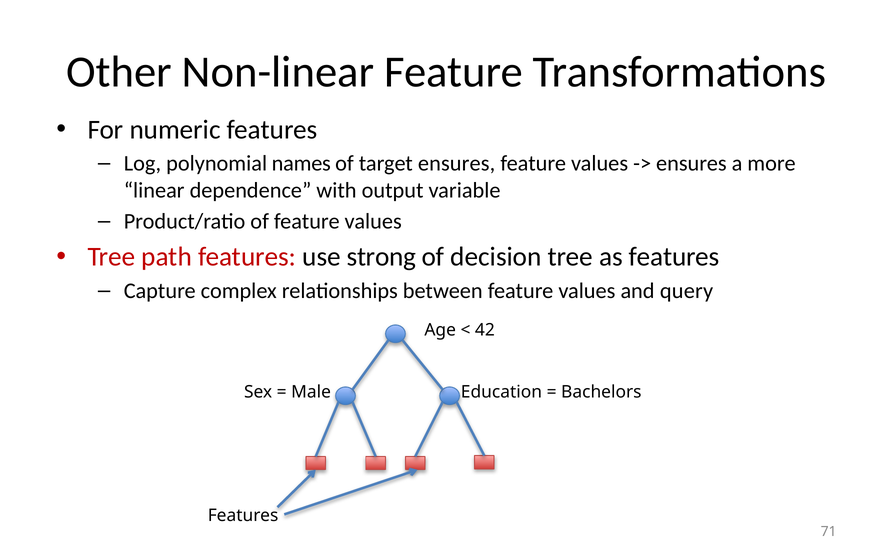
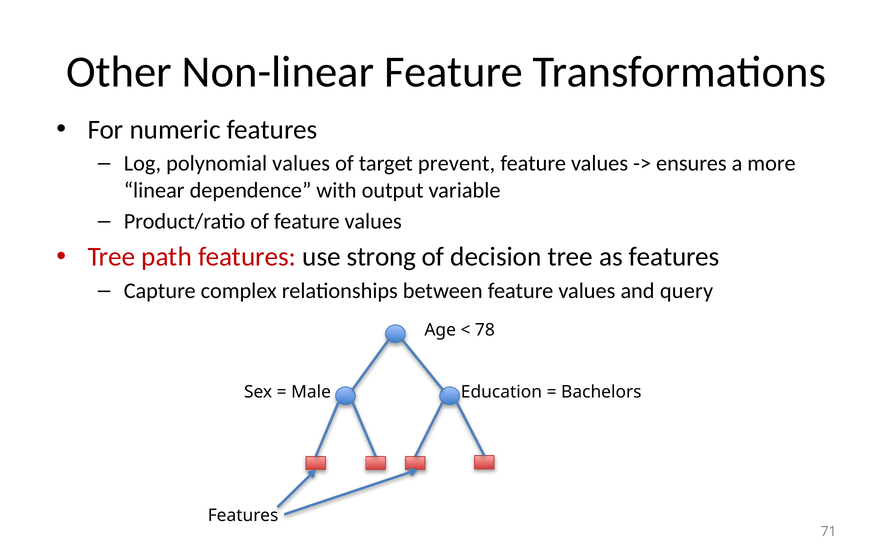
polynomial names: names -> values (301, 163)
target ensures: ensures -> prevent (457, 163)
42: 42 -> 78 (485, 330)
